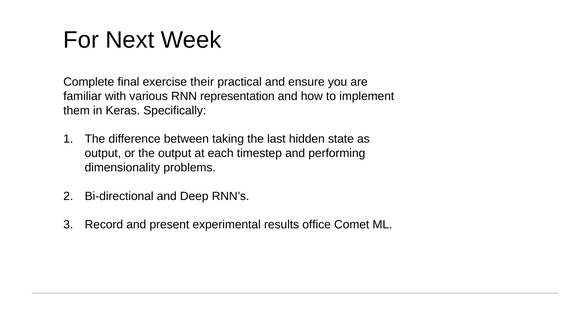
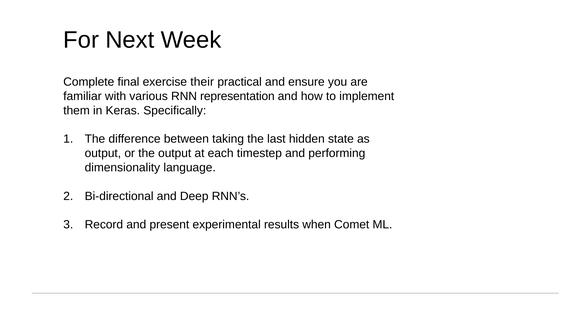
problems: problems -> language (190, 168)
office: office -> when (317, 225)
